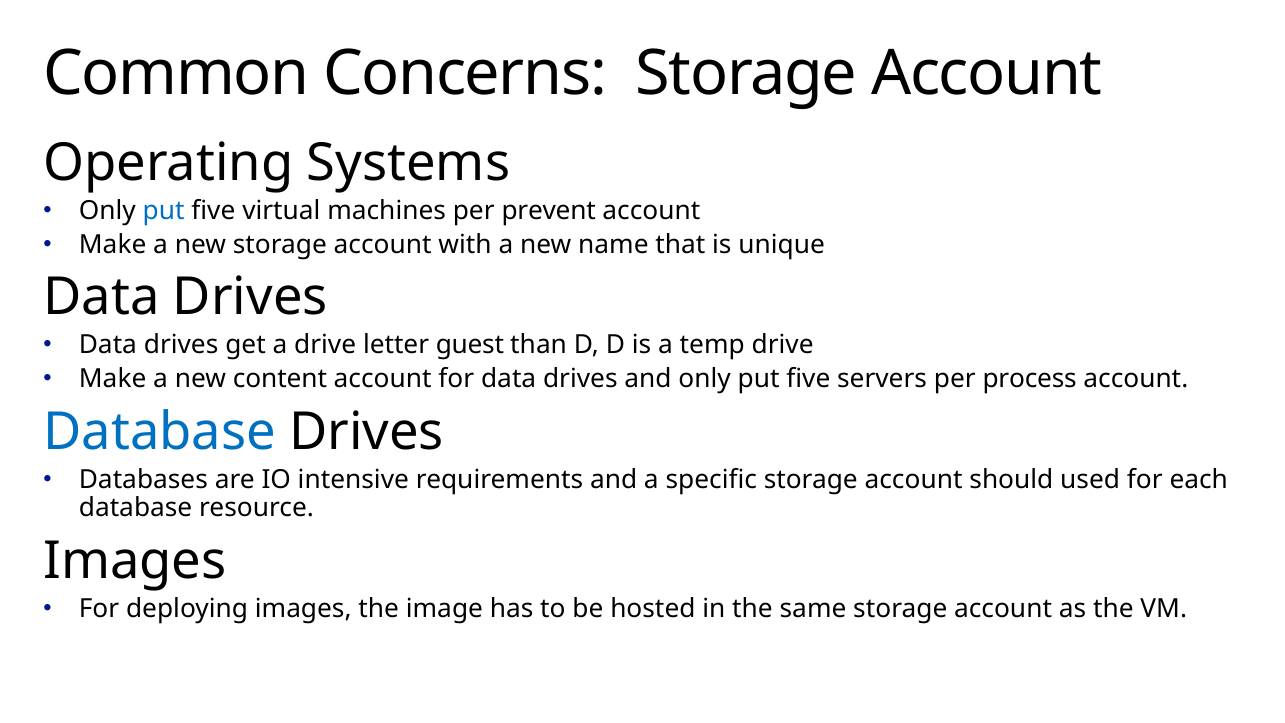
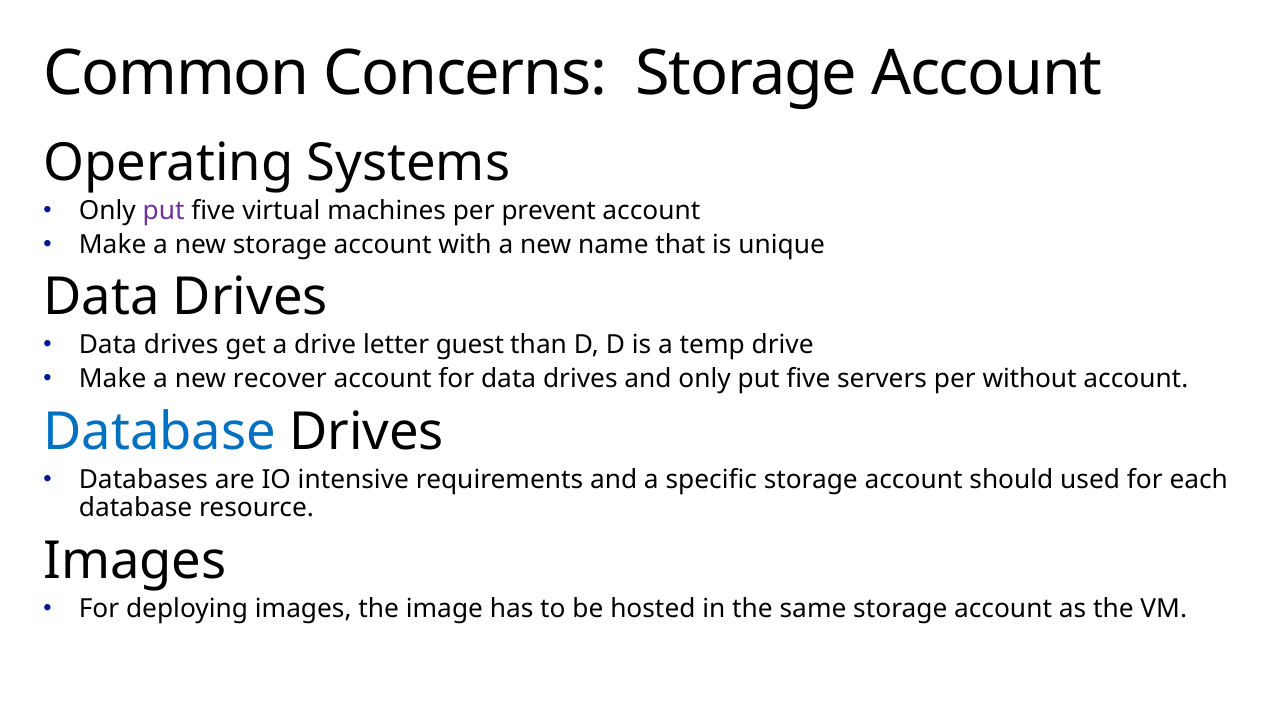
put colour: blue -> purple (164, 211)
content: content -> recover (280, 379)
process: process -> without (1030, 379)
